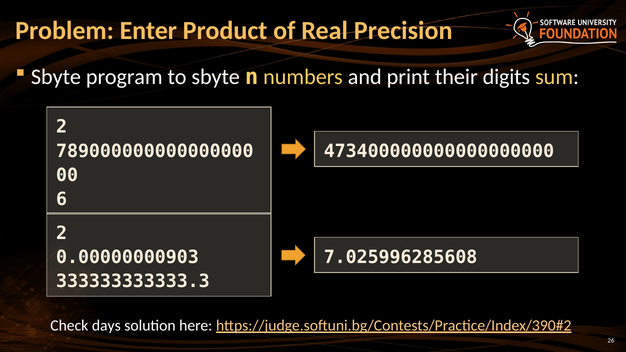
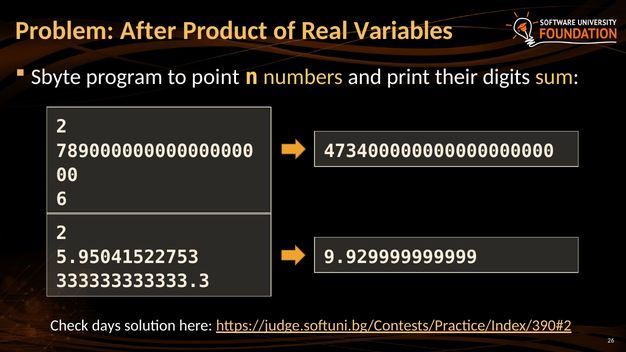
Enter: Enter -> After (148, 30)
Precision: Precision -> Variables (403, 30)
to sbyte: sbyte -> point (216, 77)
0.00000000903: 0.00000000903 -> 5.95041522753 (127, 257)
7.025996285608: 7.025996285608 -> 9.929999999999 (401, 257)
